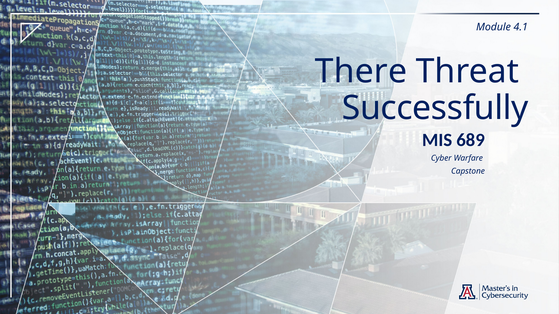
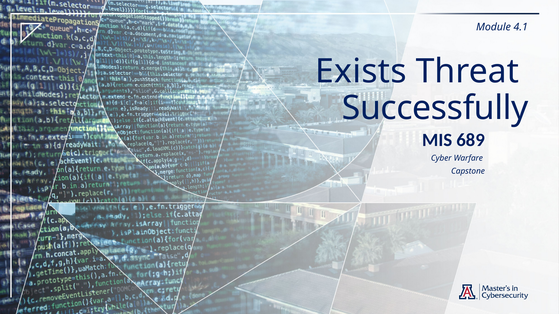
There: There -> Exists (361, 72)
